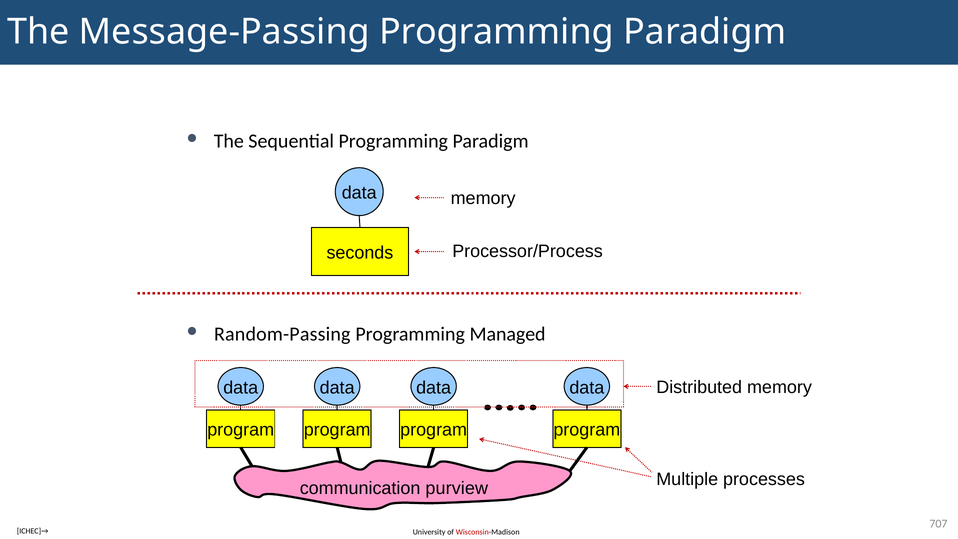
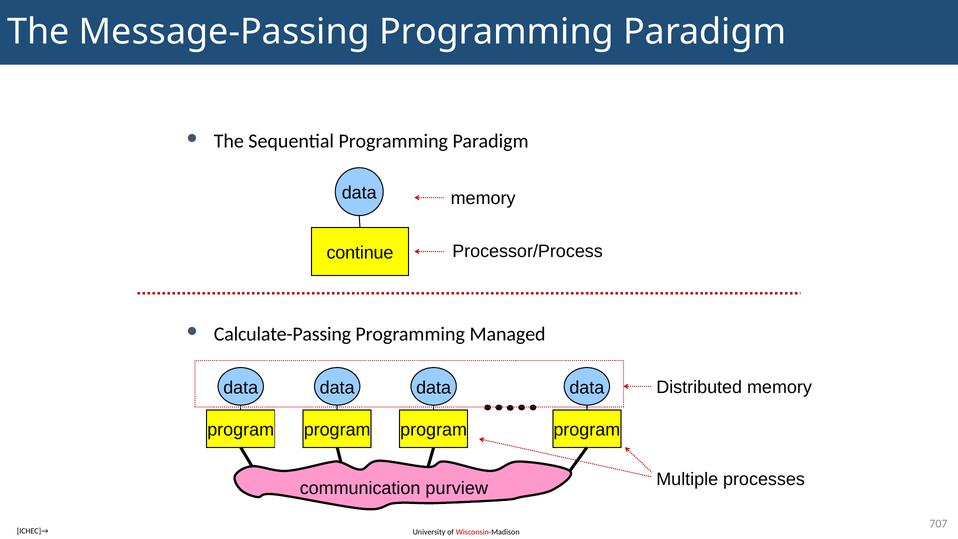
seconds: seconds -> continue (360, 253)
Random-Passing: Random-Passing -> Calculate-Passing (282, 334)
